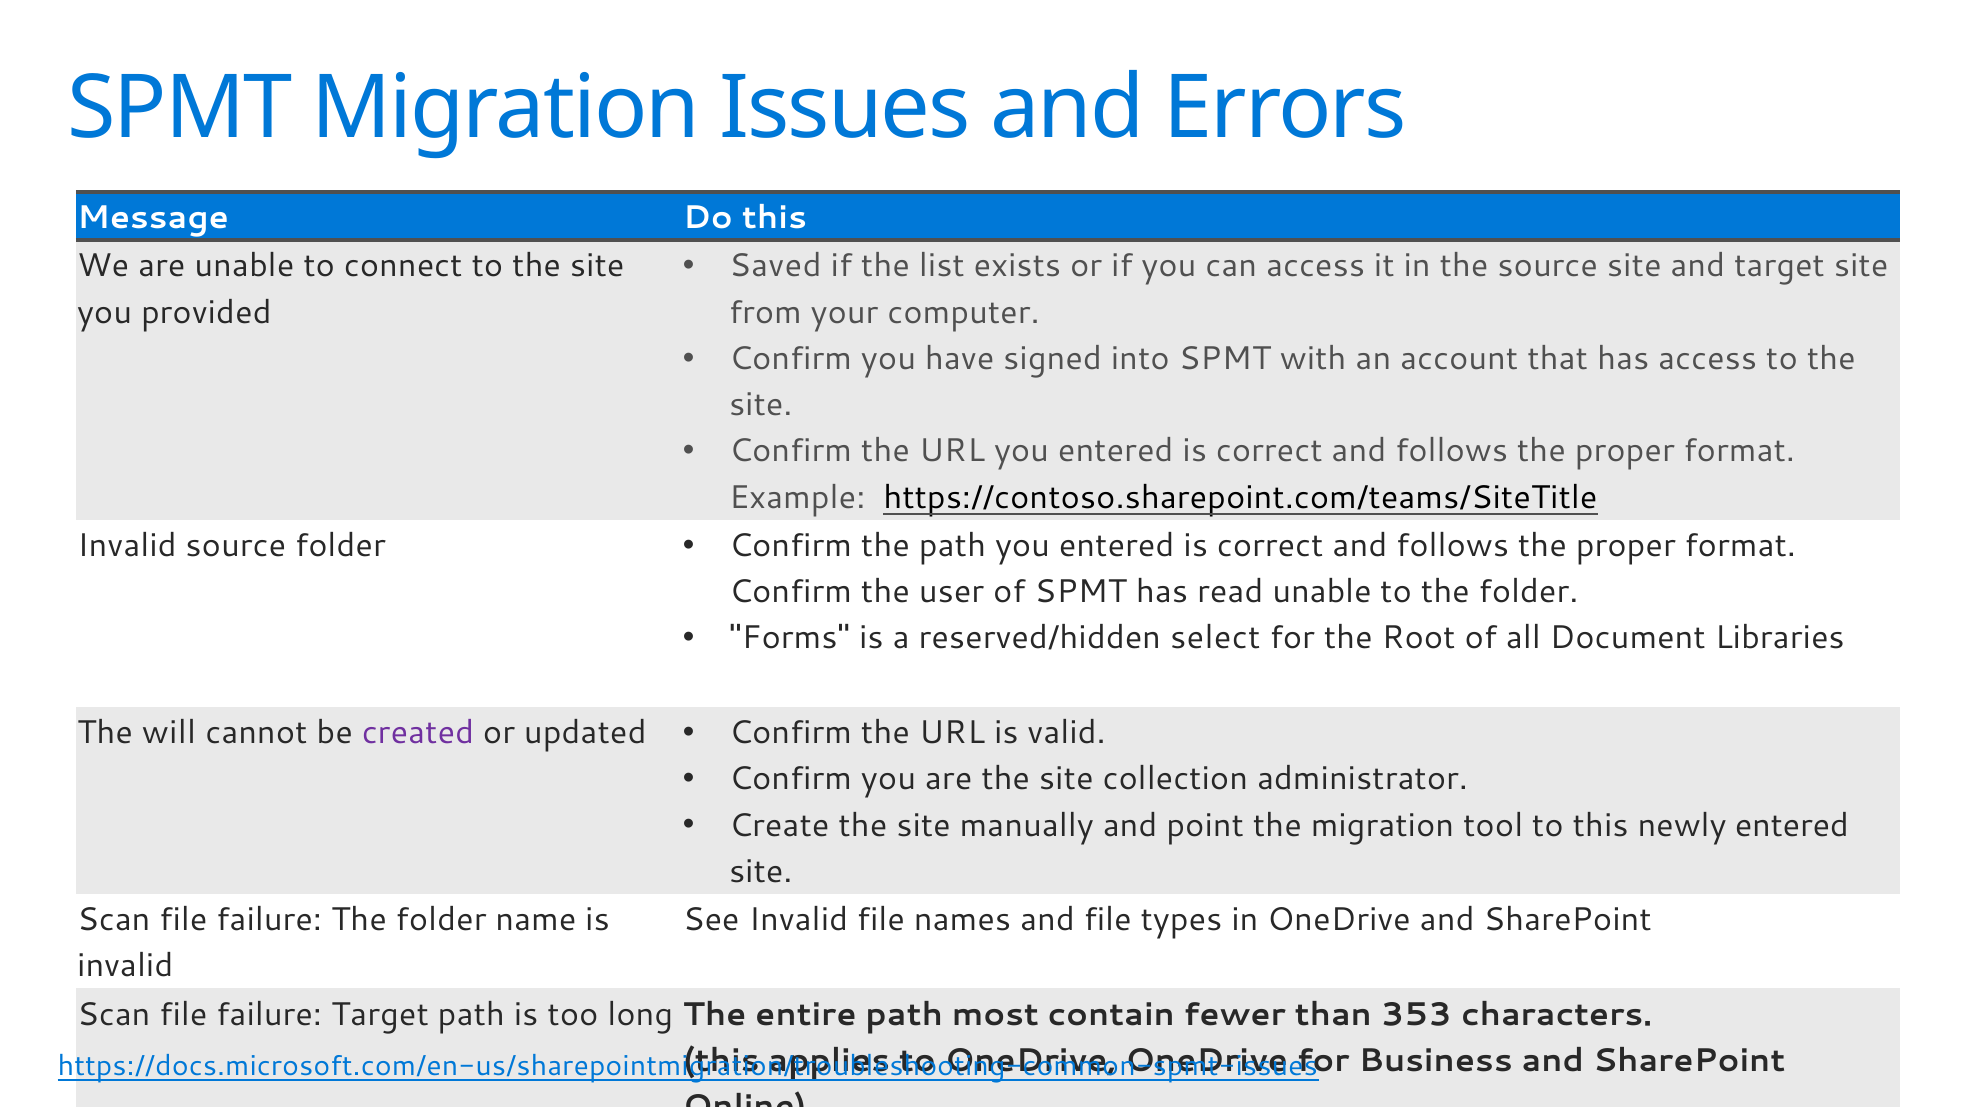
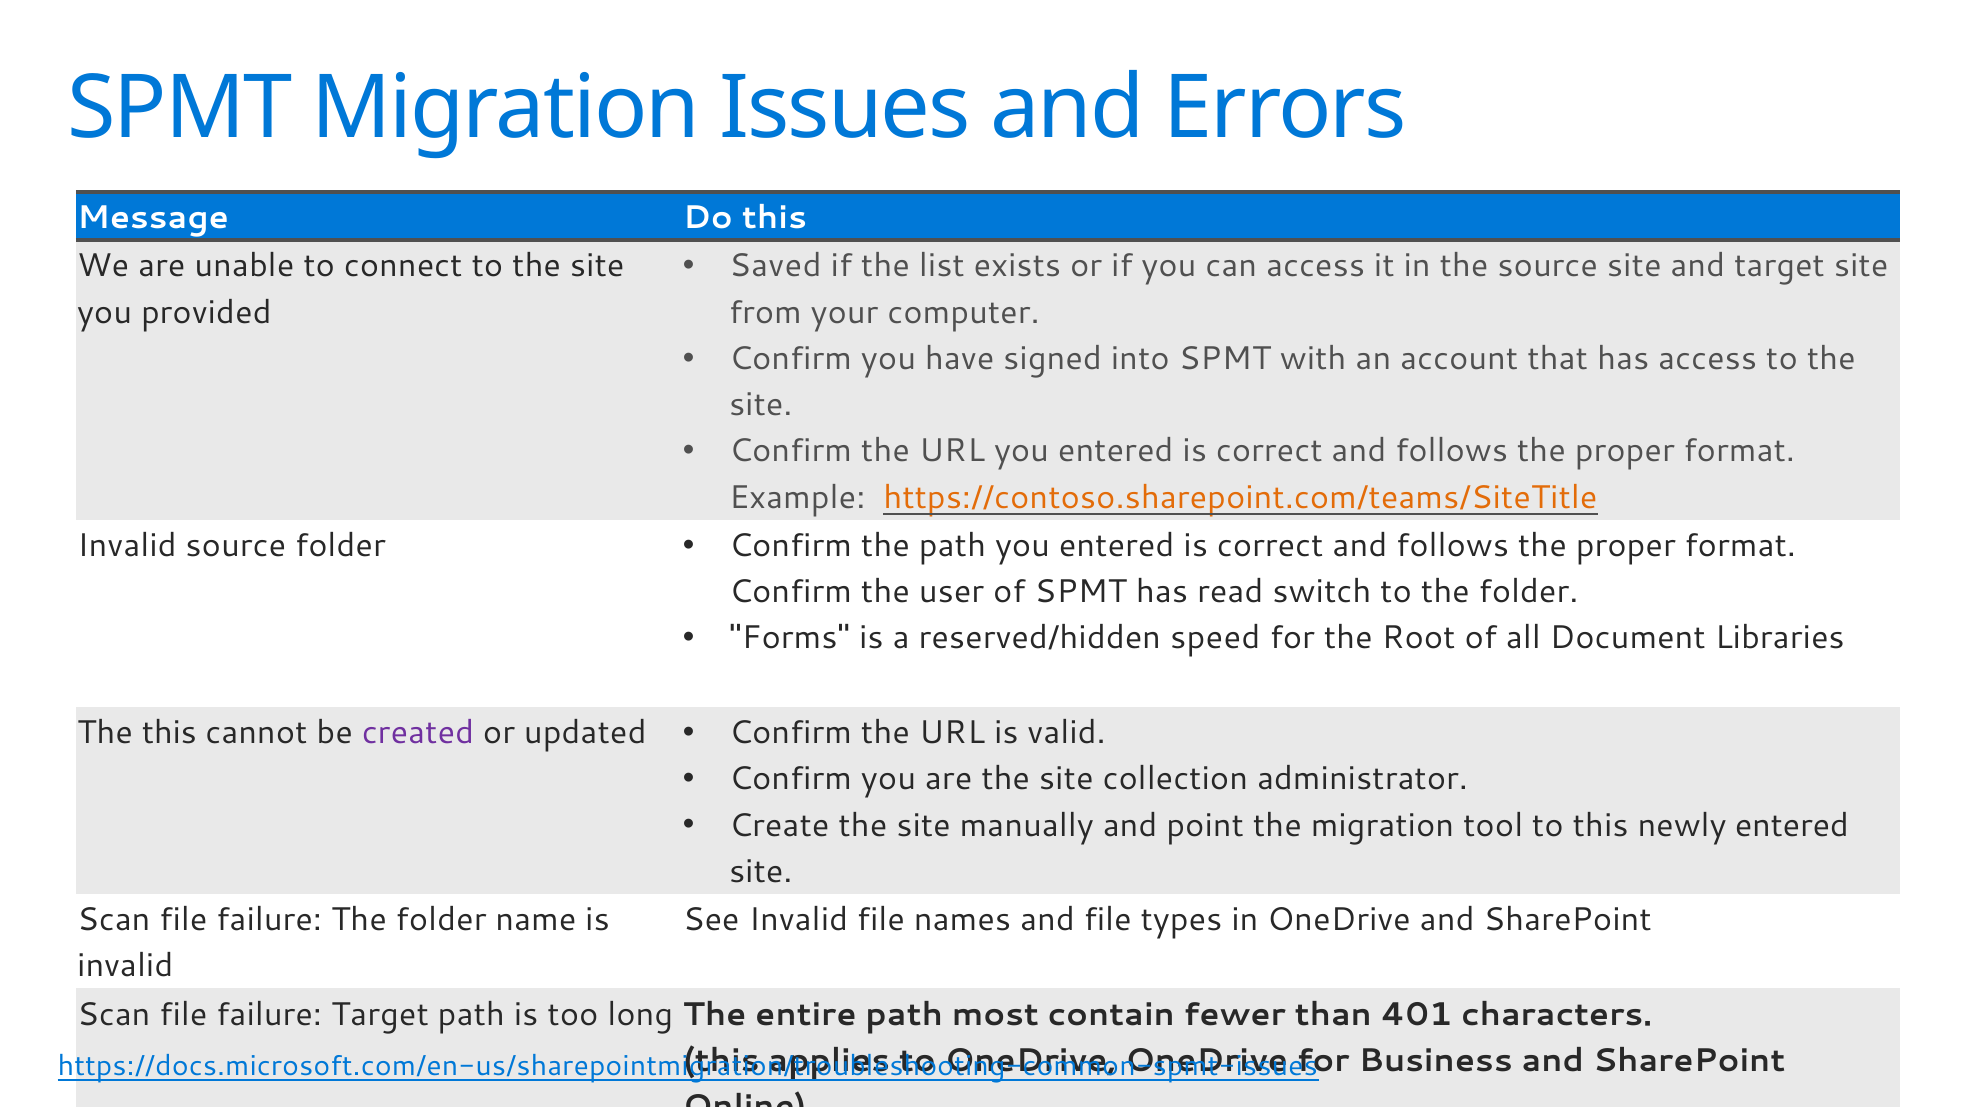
https://contoso.sharepoint.com/teams/SiteTitle colour: black -> orange (1240, 497)
read unable: unable -> switch (1322, 592)
select: select -> speed (1215, 638)
The will: will -> this (169, 733)
353: 353 -> 401 (1417, 1014)
